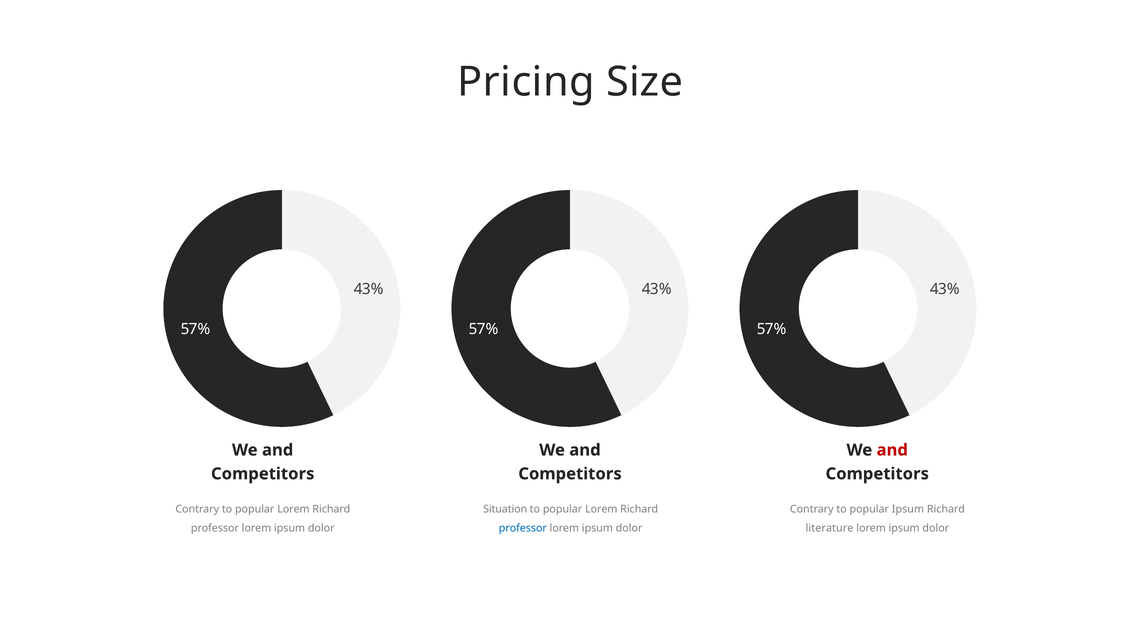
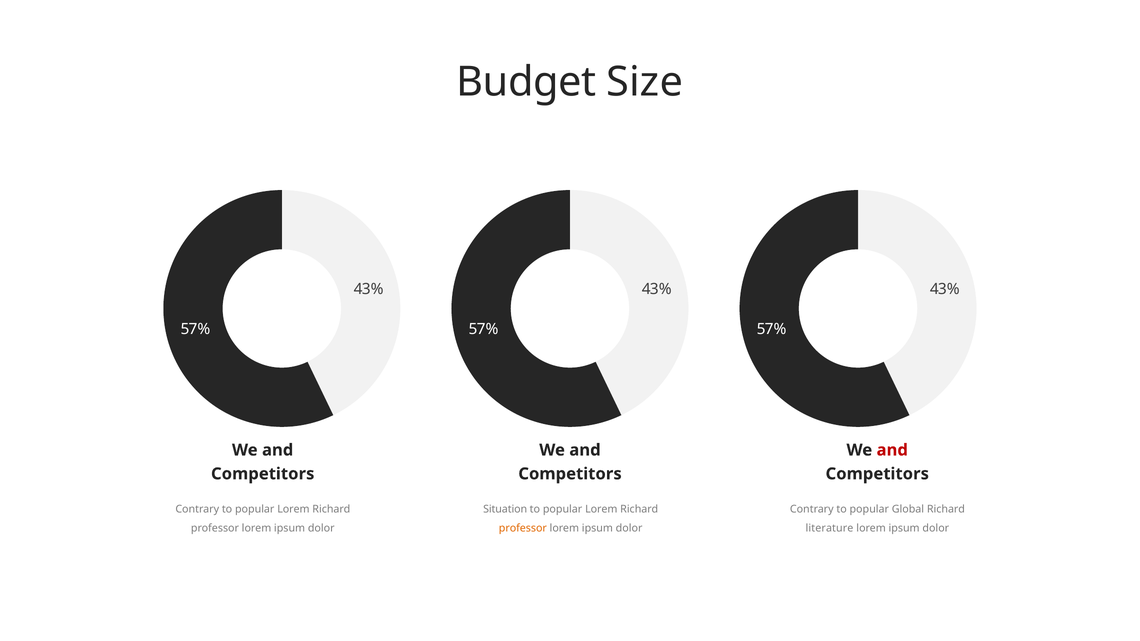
Pricing: Pricing -> Budget (526, 82)
popular Ipsum: Ipsum -> Global (908, 509)
professor colour: blue -> orange (523, 528)
